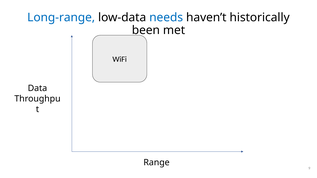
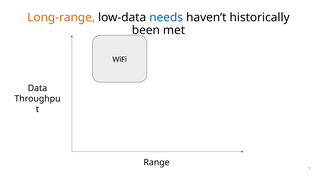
Long-range colour: blue -> orange (61, 18)
